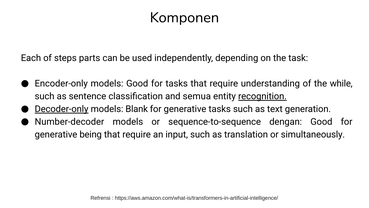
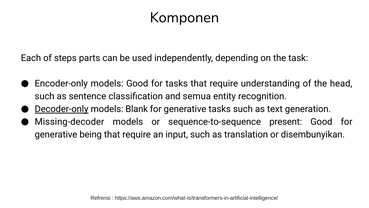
while: while -> head (341, 83)
recognition underline: present -> none (262, 96)
Number-decoder: Number-decoder -> Missing-decoder (69, 122)
dengan: dengan -> present (286, 122)
simultaneously: simultaneously -> disembunyikan (313, 134)
